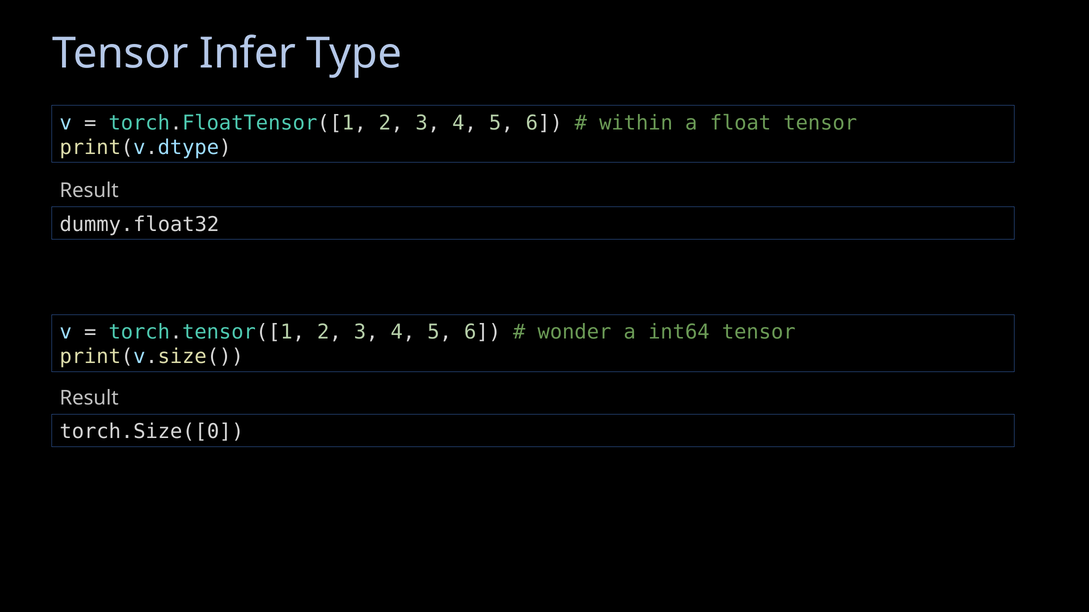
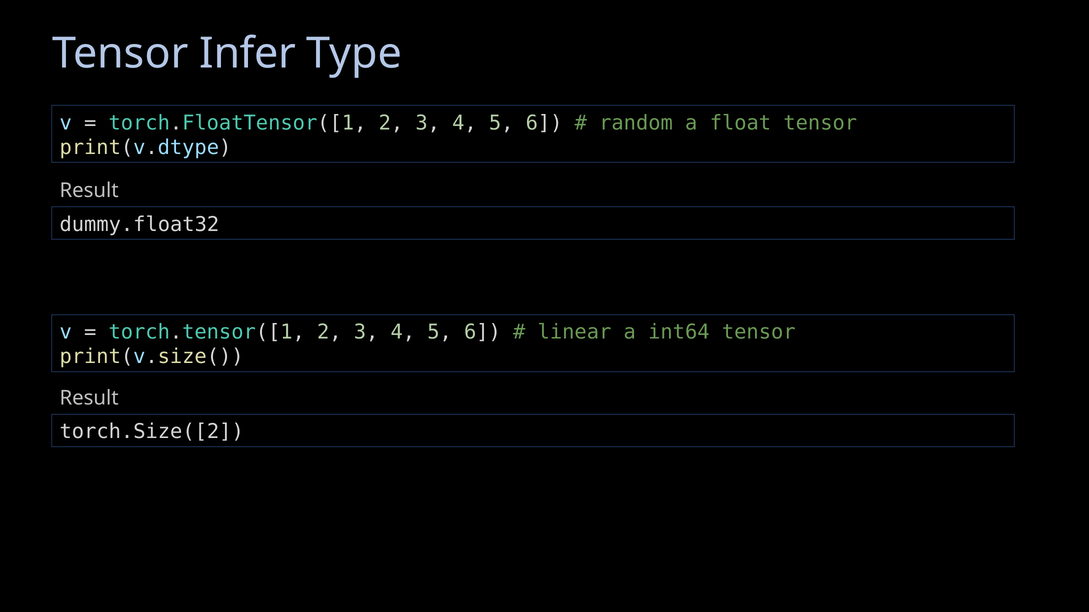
within: within -> random (636, 123)
wonder: wonder -> linear (574, 333)
torch.Size([0: torch.Size([0 -> torch.Size([2 (152, 432)
